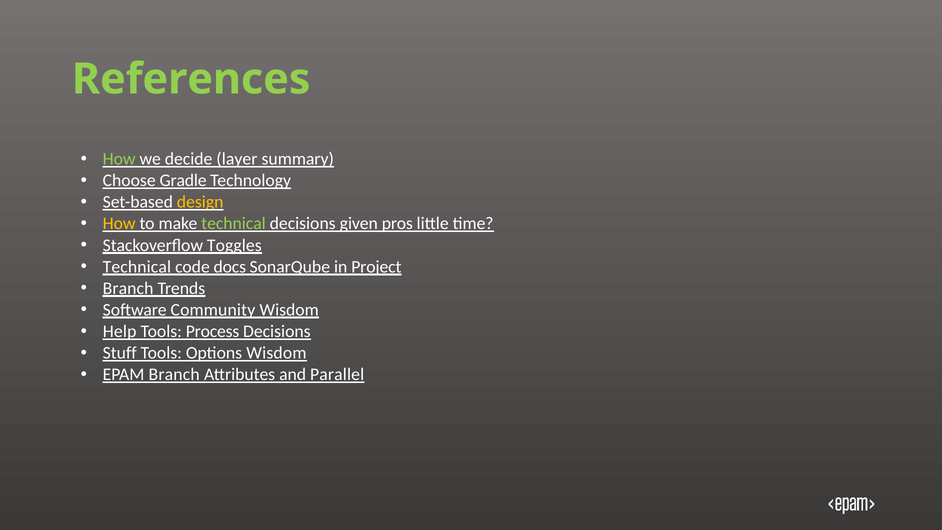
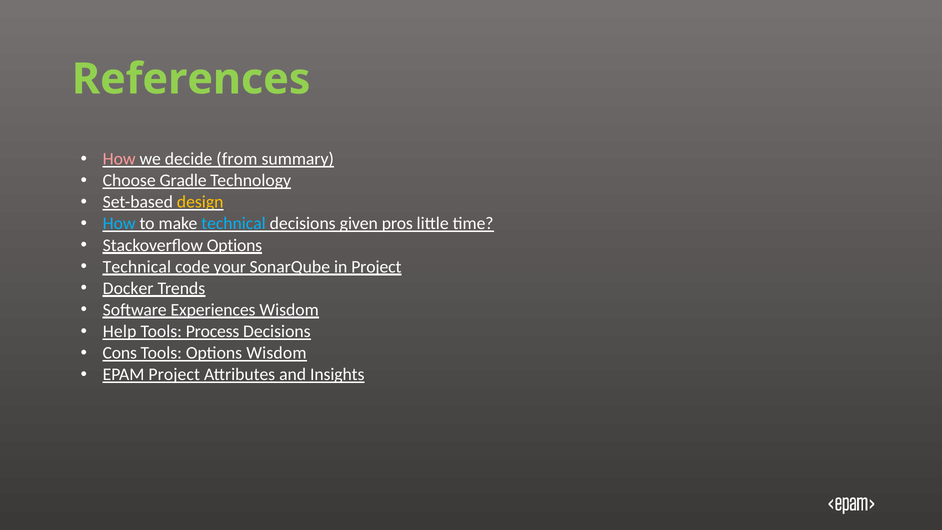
How colour: light green -> pink (119, 159)
layer: layer -> from (237, 159)
How colour: yellow -> light blue (119, 224)
technical colour: light green -> light blue (234, 224)
Stackoverflow Toggles: Toggles -> Options (234, 245)
docs: docs -> your (230, 267)
Branch: Branch -> Docker (128, 288)
Community: Community -> Experiences (213, 310)
Stuff: Stuff -> Cons (120, 353)
EPAM Branch: Branch -> Project (174, 374)
Parallel: Parallel -> Insights (337, 374)
